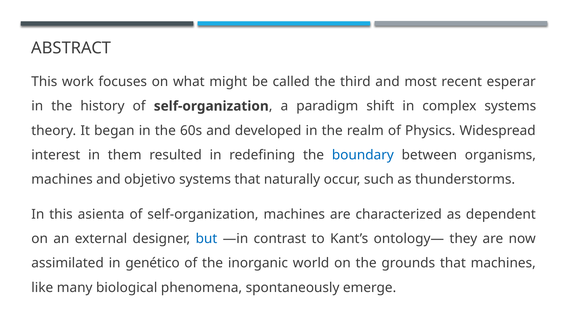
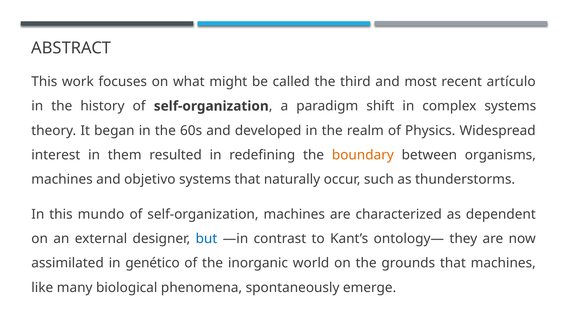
esperar: esperar -> artículo (511, 82)
boundary colour: blue -> orange (363, 155)
asienta: asienta -> mundo (101, 215)
